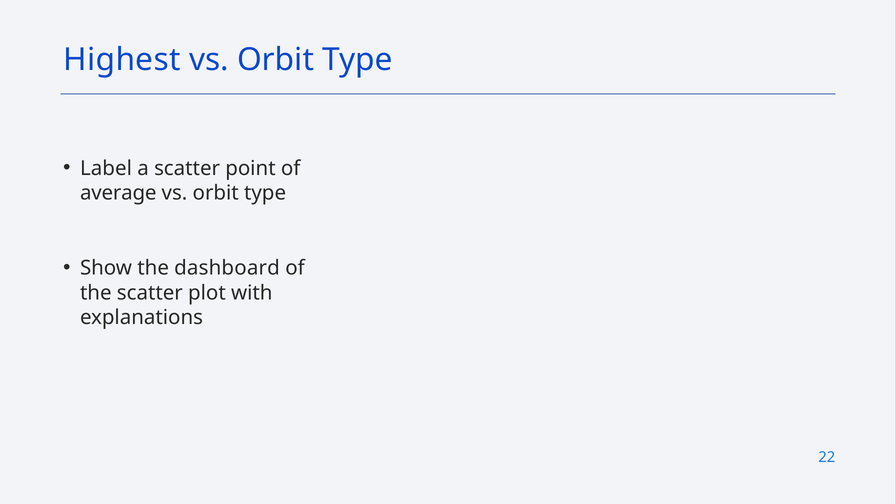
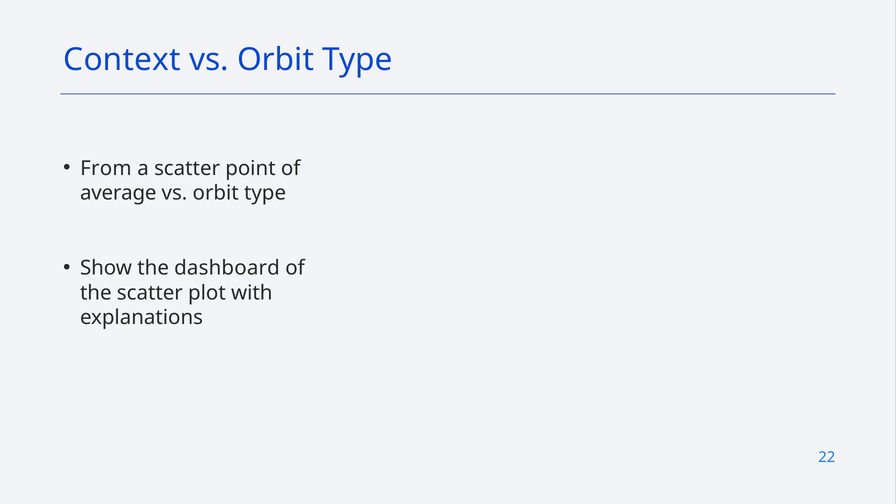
Highest: Highest -> Context (122, 60)
Label: Label -> From (106, 168)
